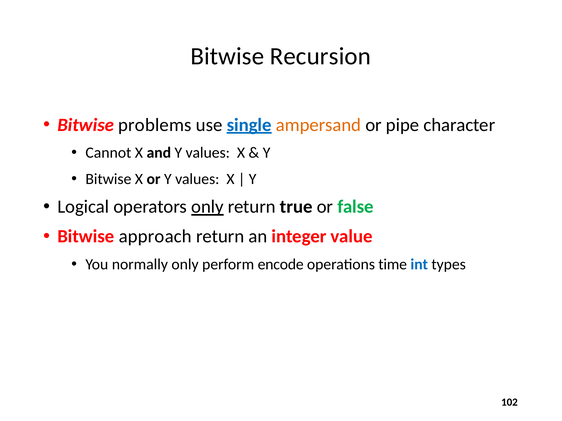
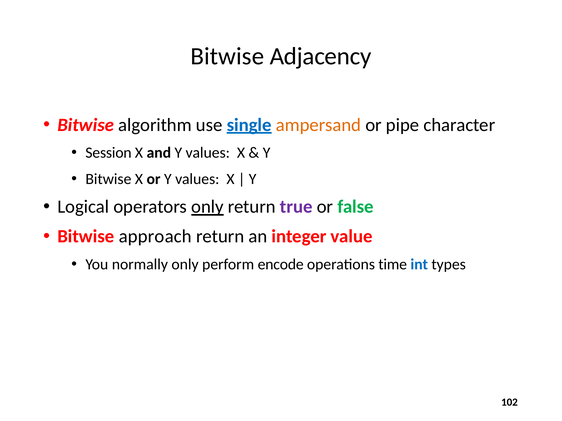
Recursion: Recursion -> Adjacency (321, 56)
problems: problems -> algorithm (155, 125)
Cannot: Cannot -> Session (108, 153)
true colour: black -> purple (296, 207)
